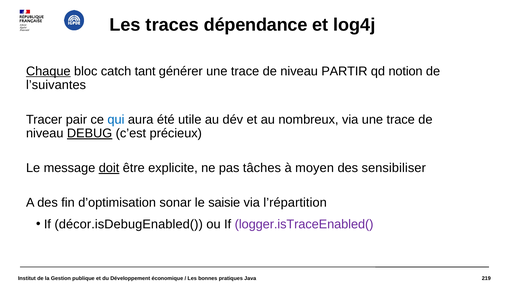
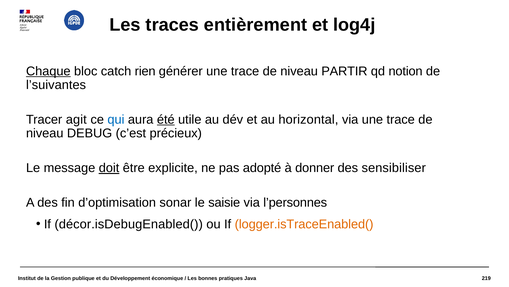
dépendance: dépendance -> entièrement (256, 25)
tant: tant -> rien (145, 71)
pair: pair -> agit (76, 119)
été underline: none -> present (166, 119)
nombreux: nombreux -> horizontal (308, 119)
DEBUG underline: present -> none (90, 133)
tâches: tâches -> adopté (262, 168)
moyen: moyen -> donner (315, 168)
l’répartition: l’répartition -> l’personnes (295, 202)
logger.isTraceEnabled( colour: purple -> orange (304, 224)
